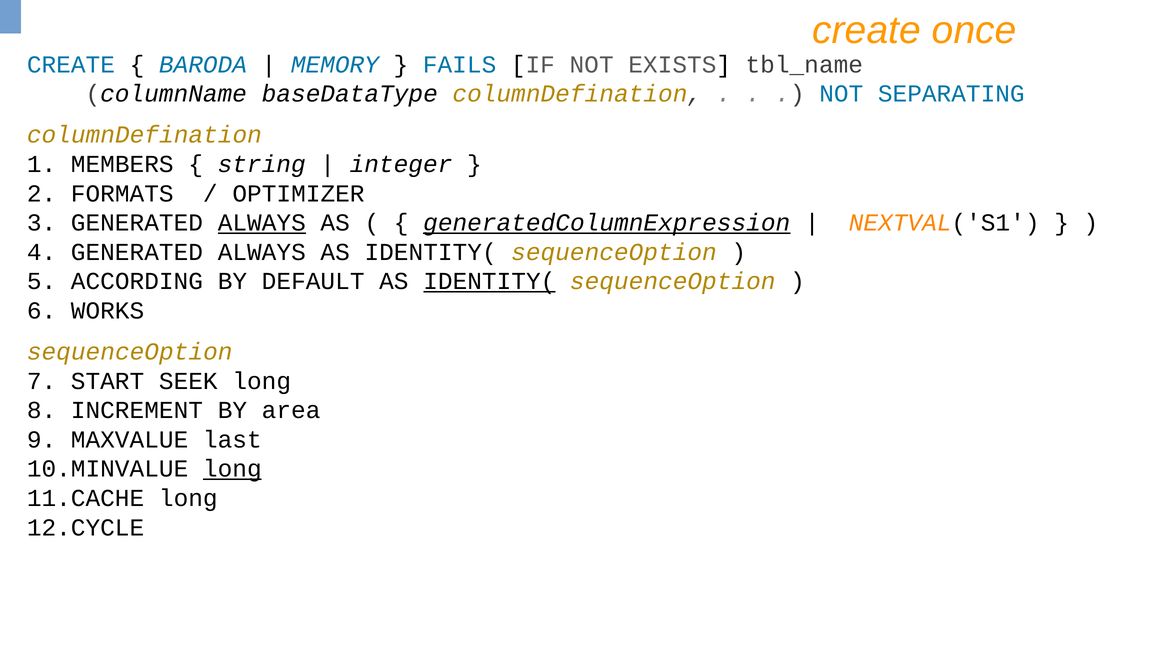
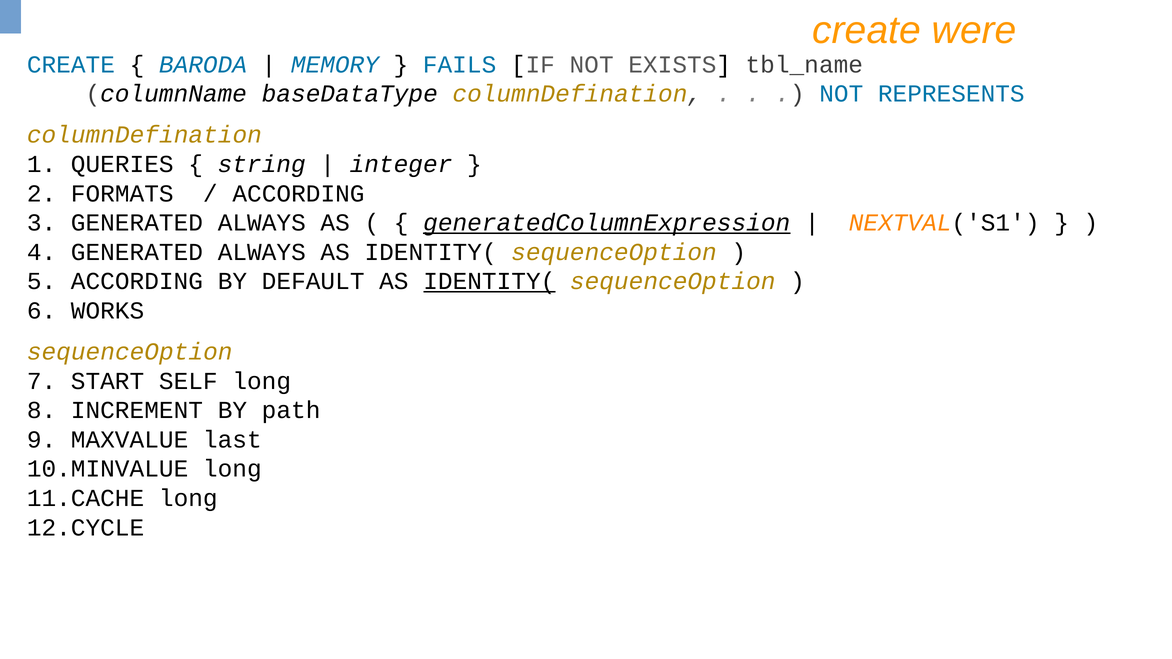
once: once -> were (974, 31)
SEPARATING: SEPARATING -> REPRESENTS (951, 94)
MEMBERS: MEMBERS -> QUERIES (122, 164)
OPTIMIZER: OPTIMIZER -> ACCORDING (298, 194)
ALWAYS underline: present -> none (262, 223)
SEEK: SEEK -> SELF (188, 381)
area: area -> path (291, 410)
long underline: present -> none (232, 469)
